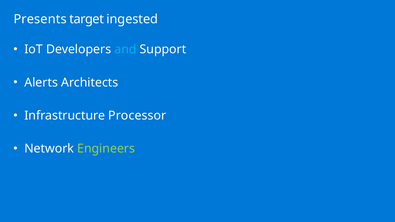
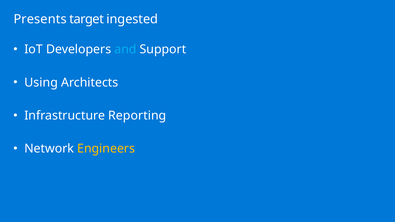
Alerts: Alerts -> Using (41, 83)
Processor: Processor -> Reporting (137, 116)
Engineers colour: light green -> yellow (106, 149)
